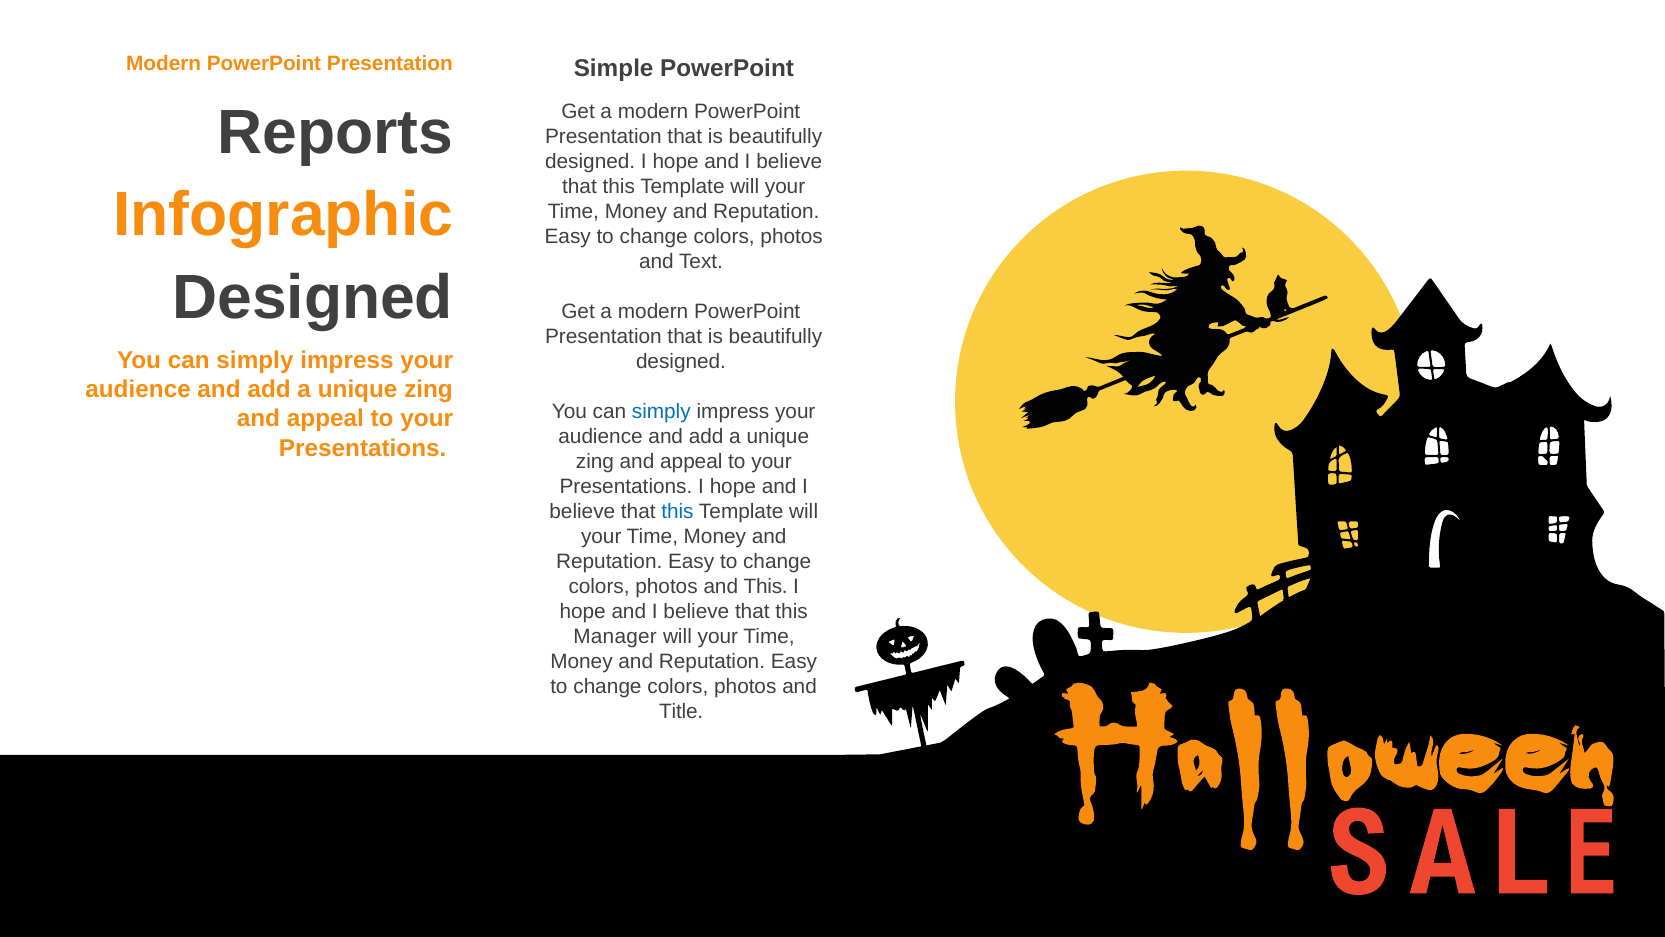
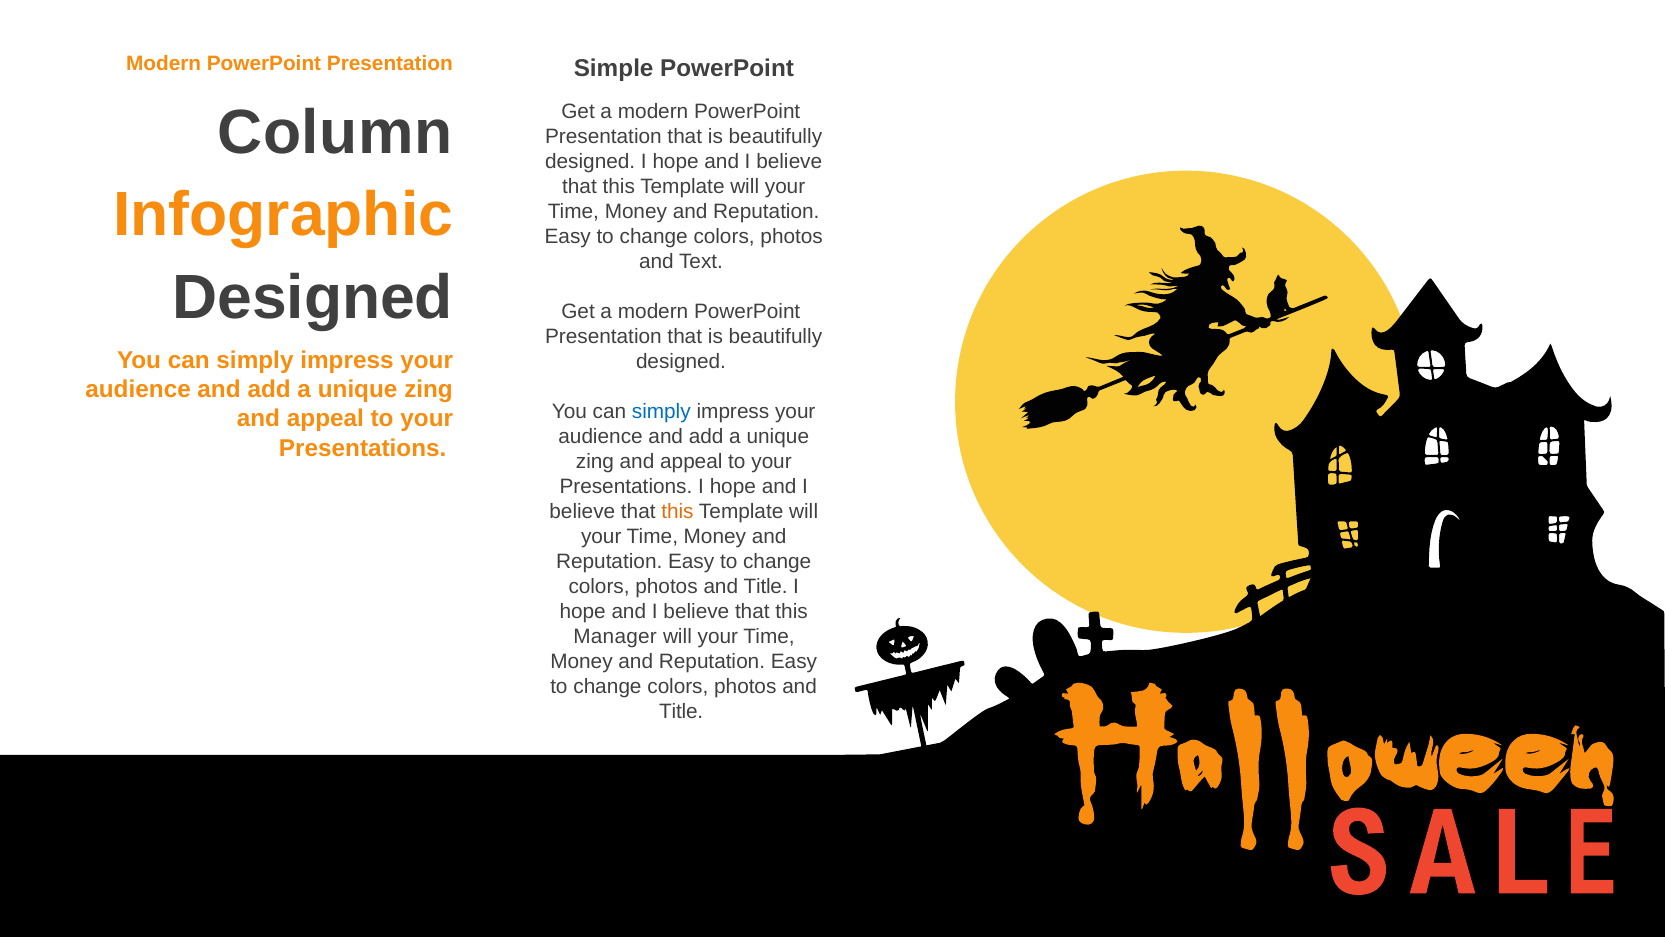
Reports: Reports -> Column (335, 133)
this colour: blue -> orange (678, 511)
This: This -> Title (766, 586)
